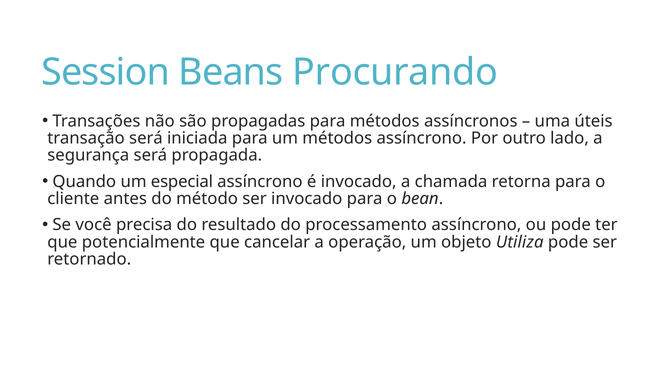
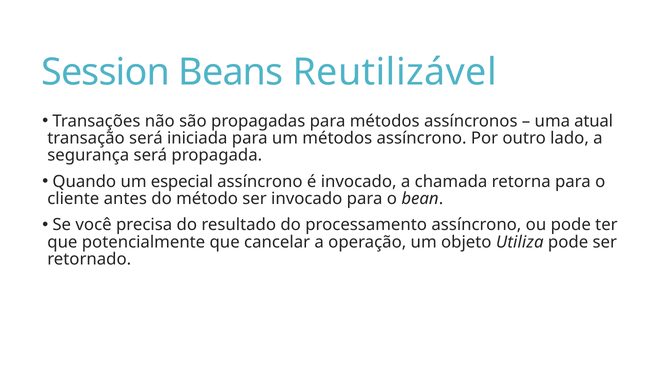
Procurando: Procurando -> Reutilizável (395, 72)
úteis: úteis -> atual (594, 121)
